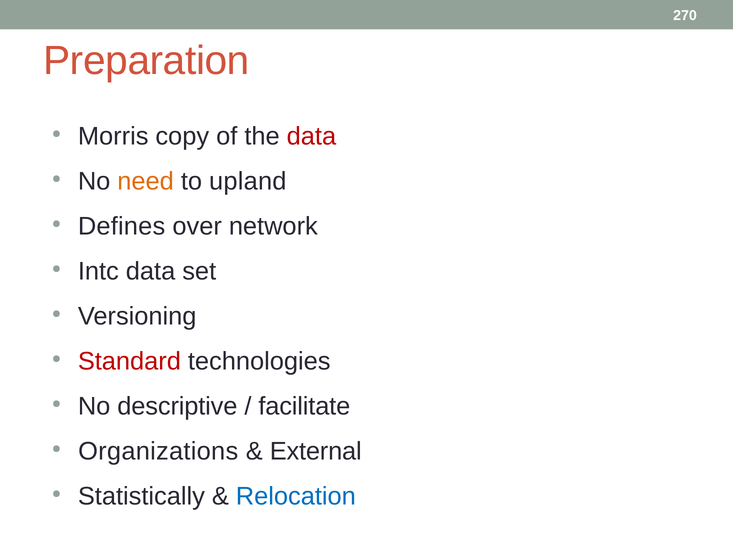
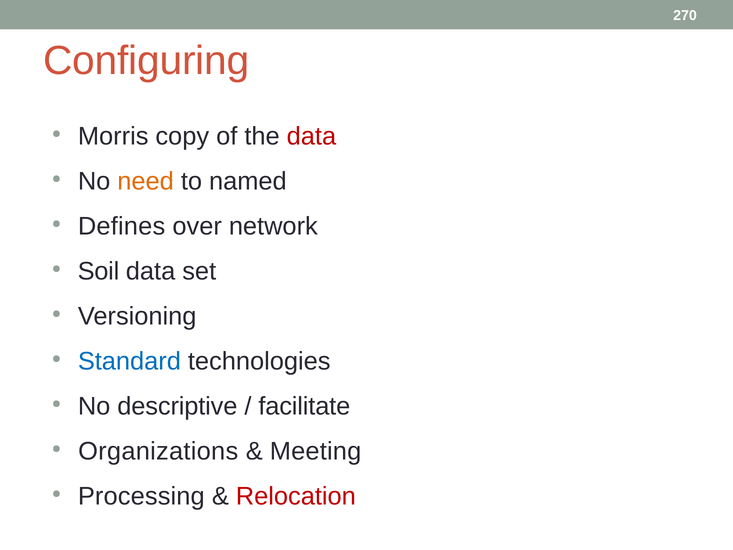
Preparation: Preparation -> Configuring (146, 61)
upland: upland -> named (248, 181)
Intc: Intc -> Soil (98, 271)
Standard colour: red -> blue (129, 361)
External: External -> Meeting (316, 451)
Statistically: Statistically -> Processing (141, 496)
Relocation colour: blue -> red (296, 496)
